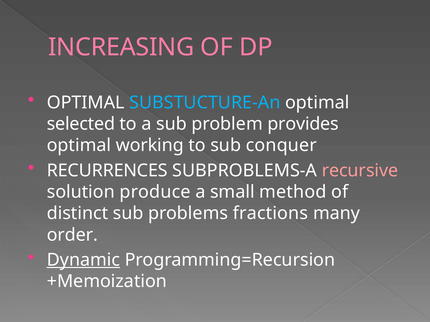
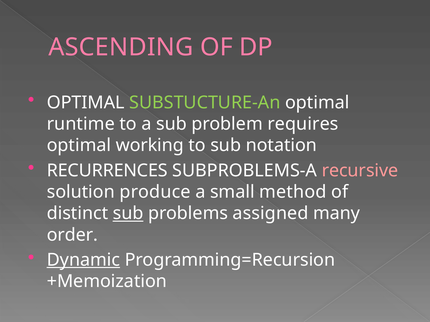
INCREASING: INCREASING -> ASCENDING (121, 47)
SUBSTUCTURE-An colour: light blue -> light green (205, 103)
selected: selected -> runtime (81, 124)
provides: provides -> requires (303, 124)
conquer: conquer -> notation (281, 146)
sub underline: none -> present (128, 214)
fractions: fractions -> assigned (271, 214)
